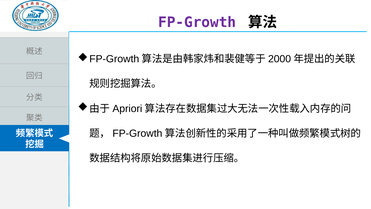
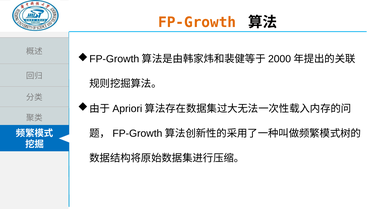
FP-Growth colour: purple -> orange (197, 22)
